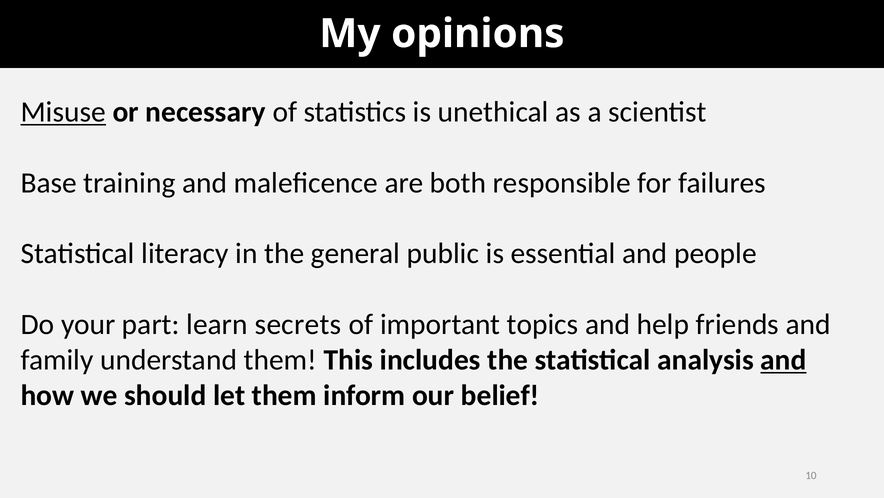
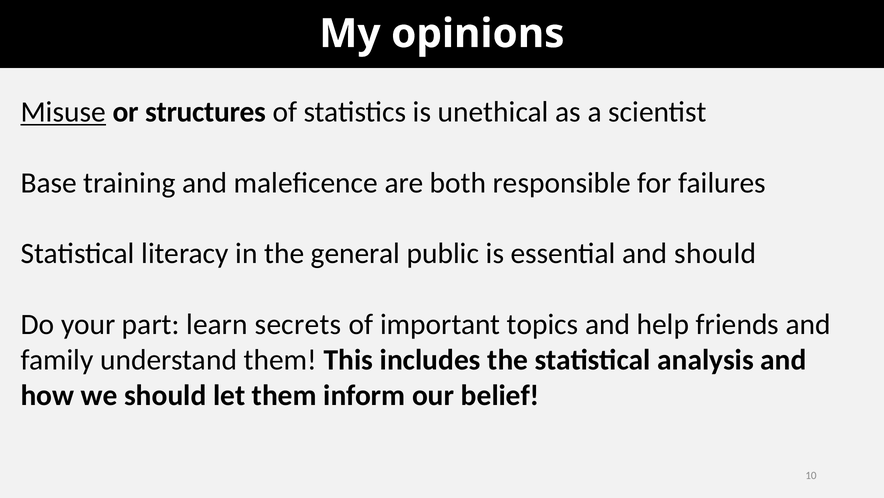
necessary: necessary -> structures (206, 112)
and people: people -> should (715, 253)
and underline: present -> none (784, 359)
